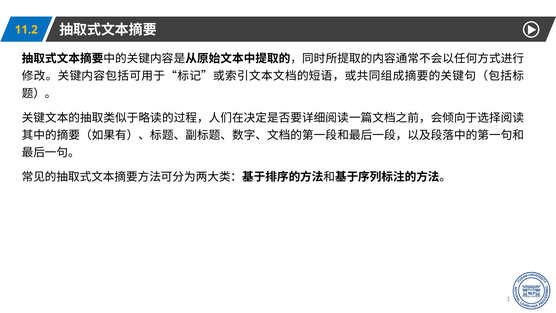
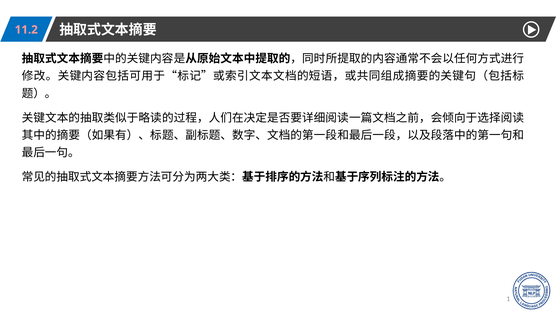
11.2 colour: yellow -> pink (26, 30)
